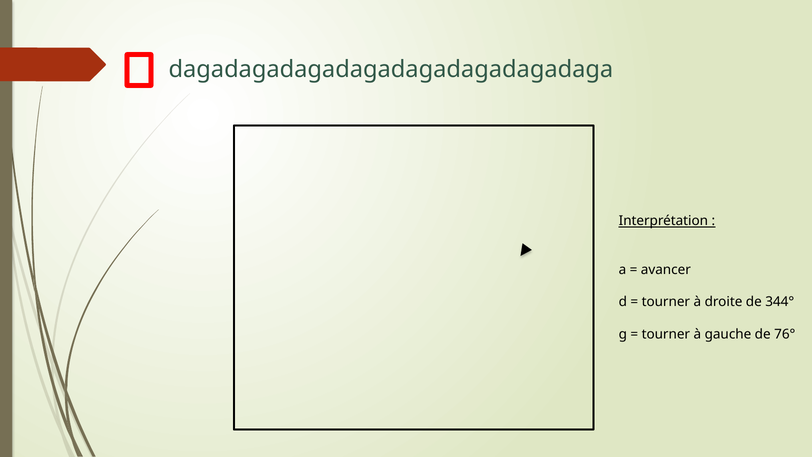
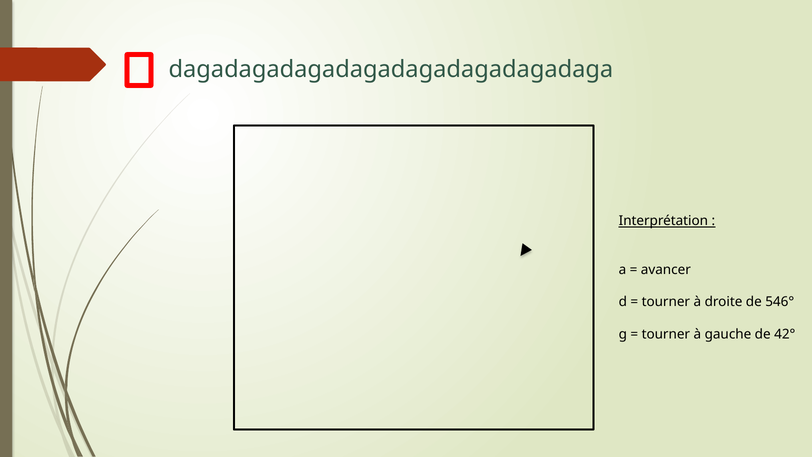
344°: 344° -> 546° (780, 302)
76°: 76° -> 42° (785, 334)
